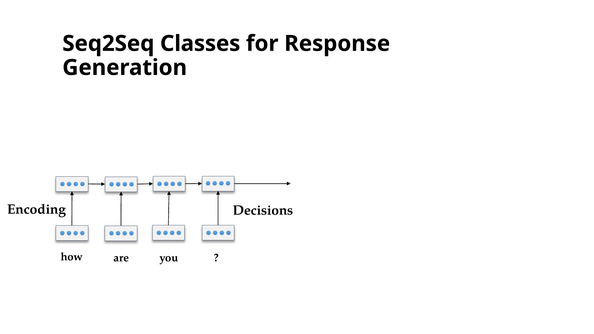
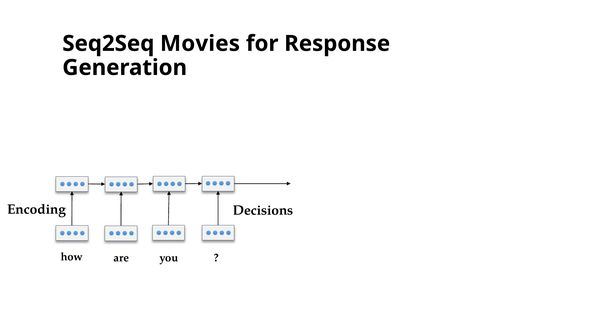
Classes: Classes -> Movies (200, 44)
